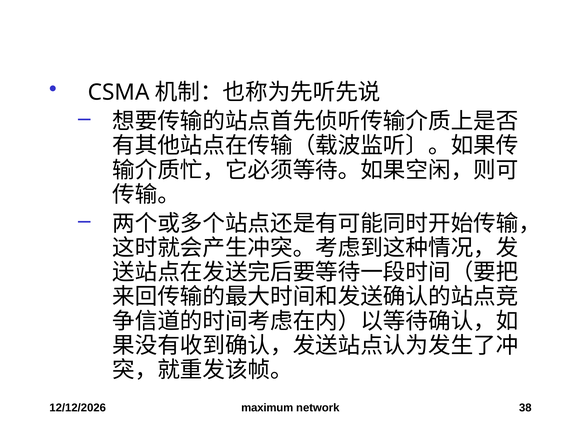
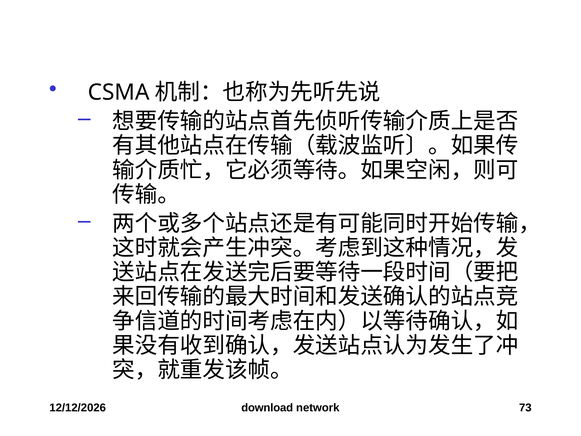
maximum: maximum -> download (267, 408)
38: 38 -> 73 (525, 408)
